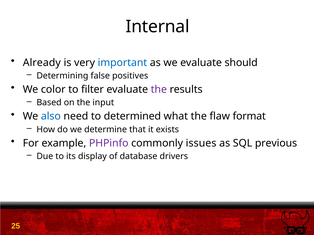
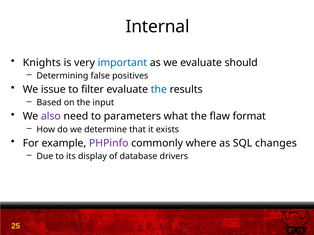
Already: Already -> Knights (42, 63)
color: color -> issue (53, 90)
the colour: purple -> blue (159, 90)
also colour: blue -> purple (51, 117)
determined: determined -> parameters (132, 117)
issues: issues -> where (201, 143)
previous: previous -> changes (276, 143)
